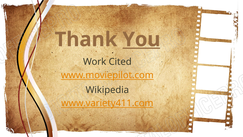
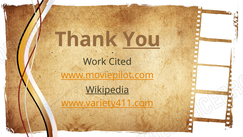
Wikipedia underline: none -> present (107, 90)
